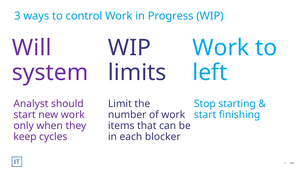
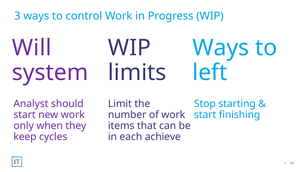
Work: Work -> Ways (221, 48)
blocker: blocker -> achieve (163, 137)
